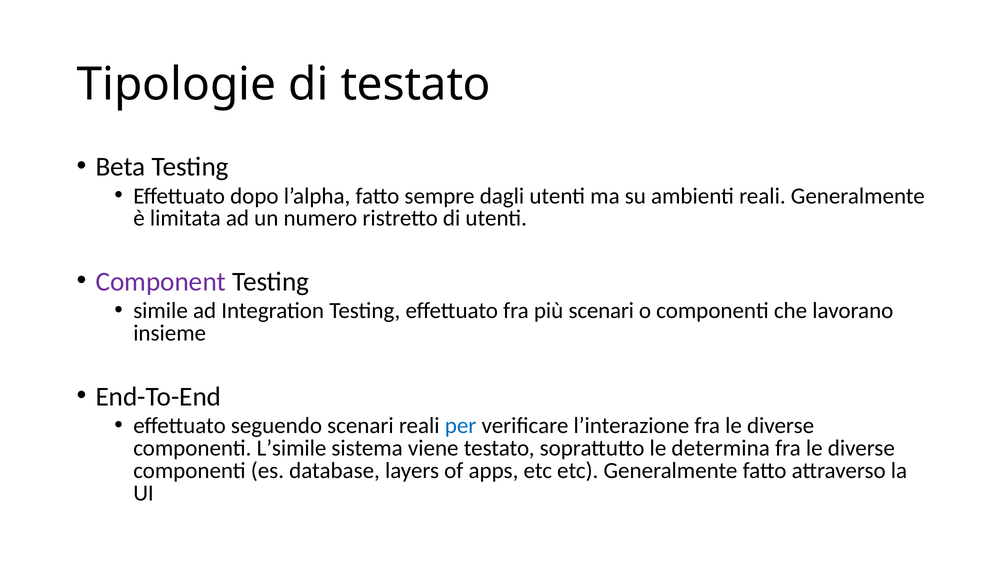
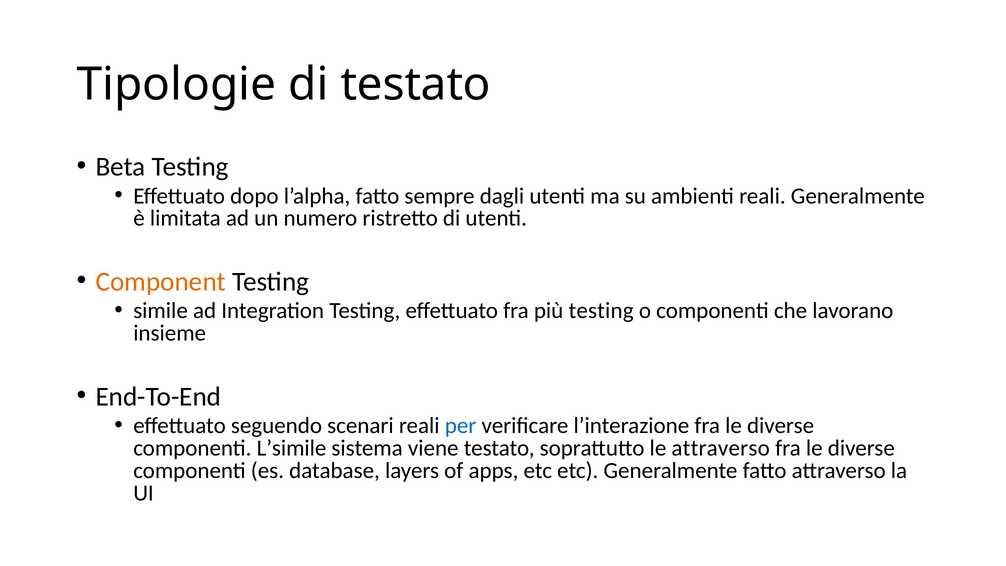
Component colour: purple -> orange (161, 282)
più scenari: scenari -> testing (601, 311)
le determina: determina -> attraverso (721, 448)
